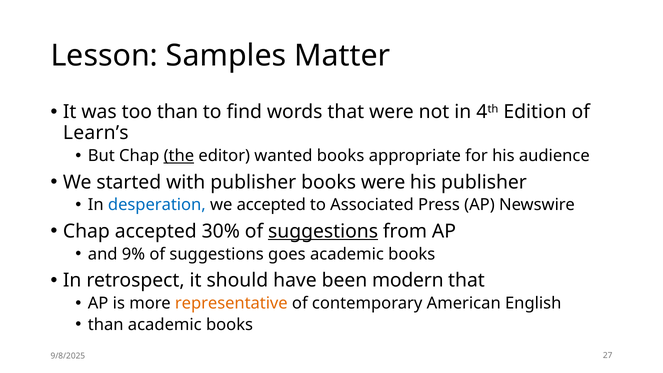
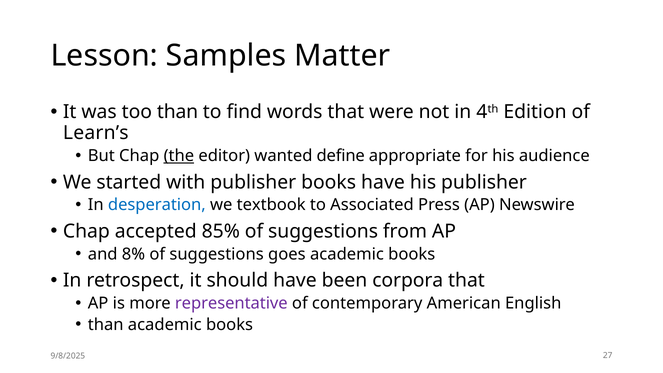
wanted books: books -> define (341, 156)
books were: were -> have (383, 182)
we accepted: accepted -> textbook (271, 205)
30%: 30% -> 85% (221, 231)
suggestions underline: present -> none (323, 231)
9%: 9% -> 8% (133, 254)
modern: modern -> corpora (408, 280)
representative colour: orange -> purple (231, 303)
